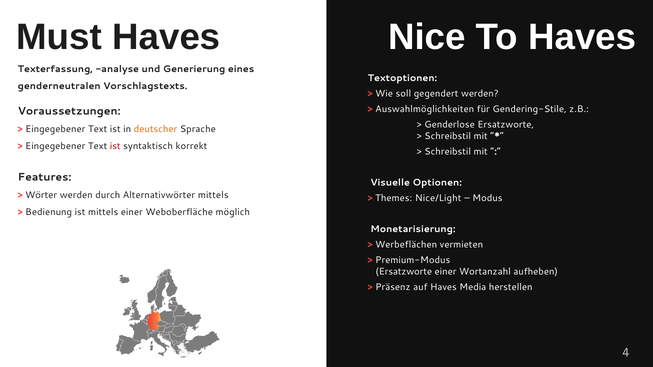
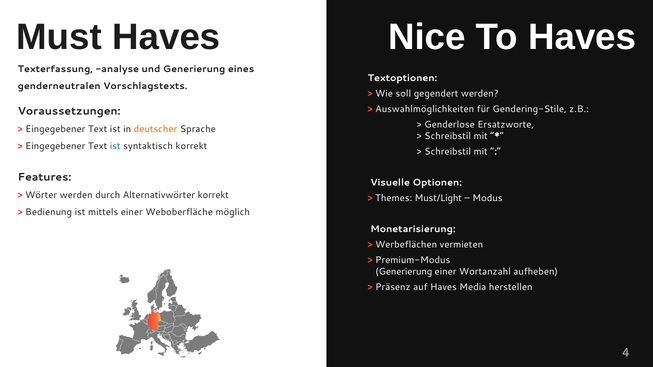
ist colour: red -> blue (115, 146)
Alternativwörter mittels: mittels -> korrekt (213, 195)
Nice/Light: Nice/Light -> Must/Light (438, 198)
Ersatzworte: Ersatzworte -> Generierung (404, 272)
